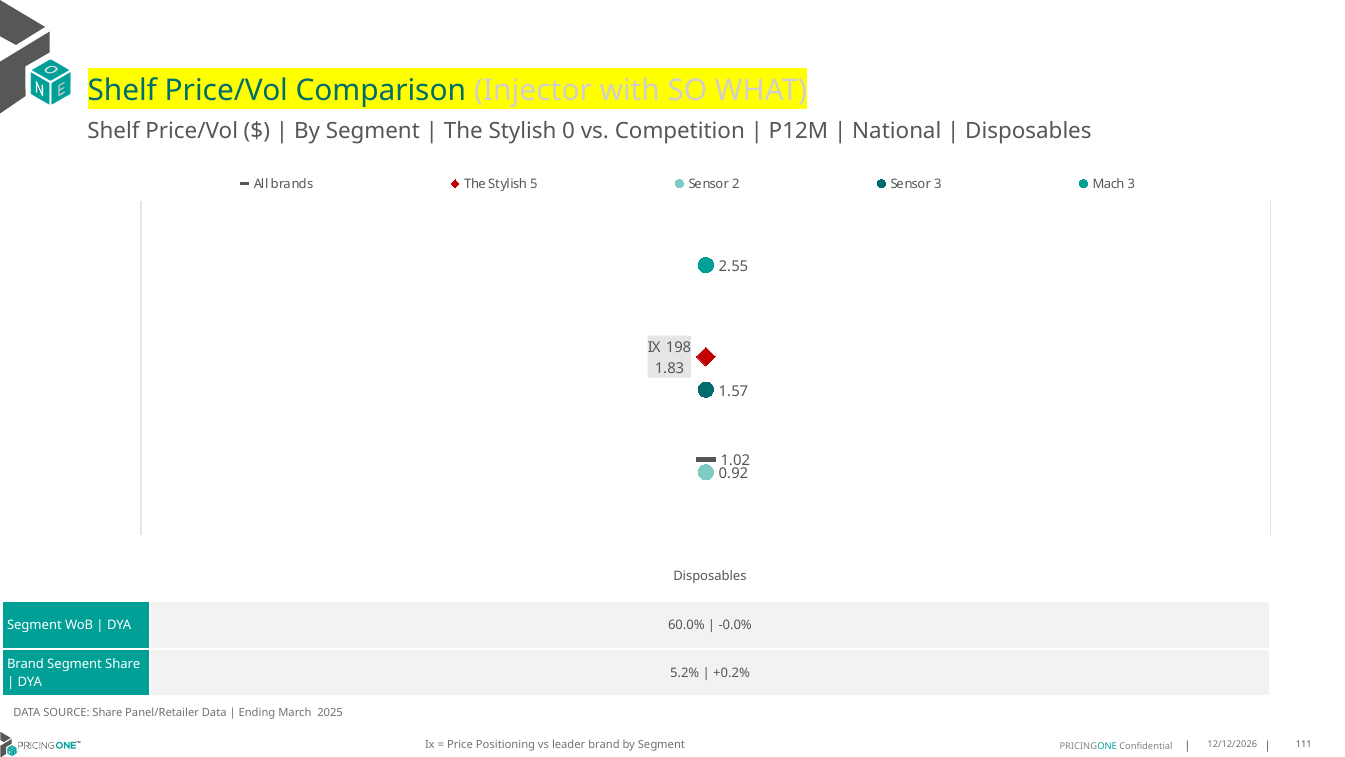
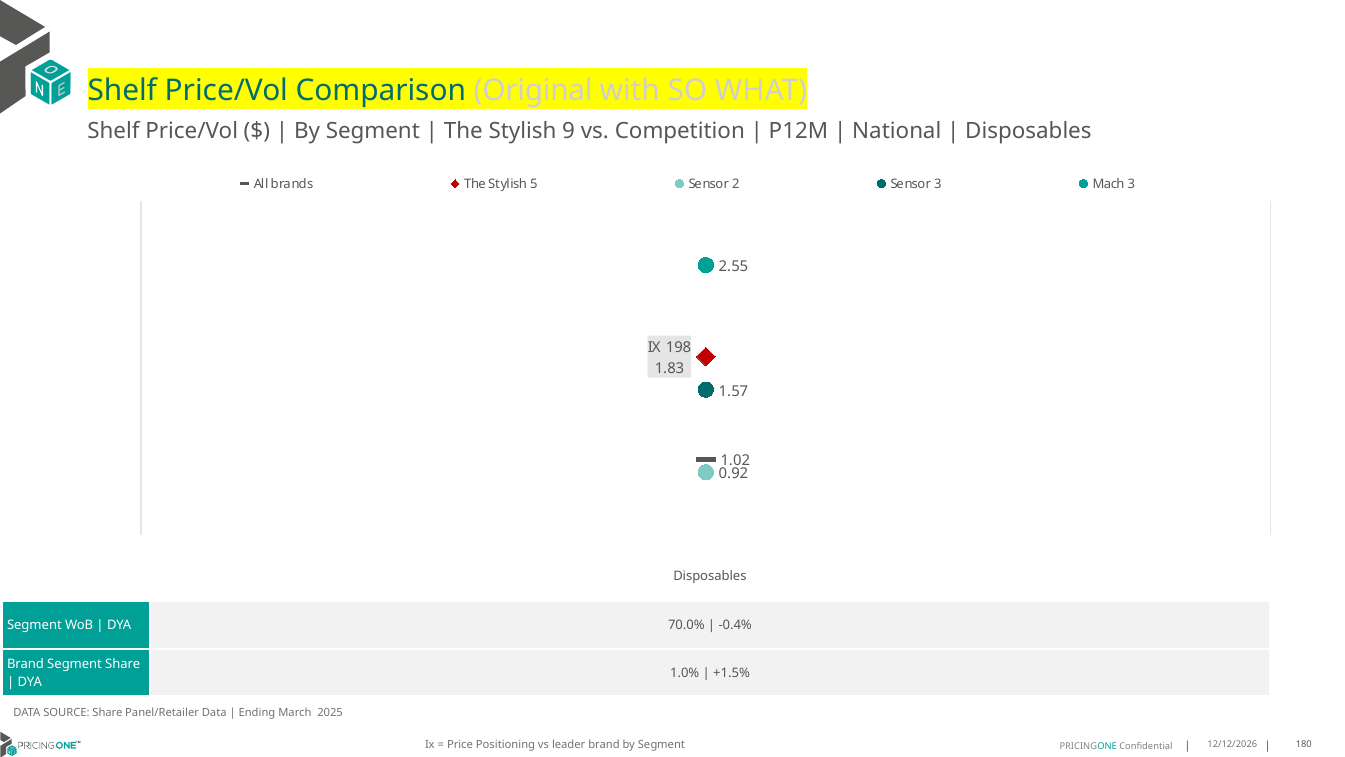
Injector: Injector -> Original (533, 90)
0: 0 -> 9 (569, 131)
60.0%: 60.0% -> 70.0% (686, 625)
-0.0%: -0.0% -> -0.4% (735, 625)
5.2%: 5.2% -> 1.0% (685, 673)
+0.2%: +0.2% -> +1.5% (732, 673)
111: 111 -> 180 (1304, 744)
